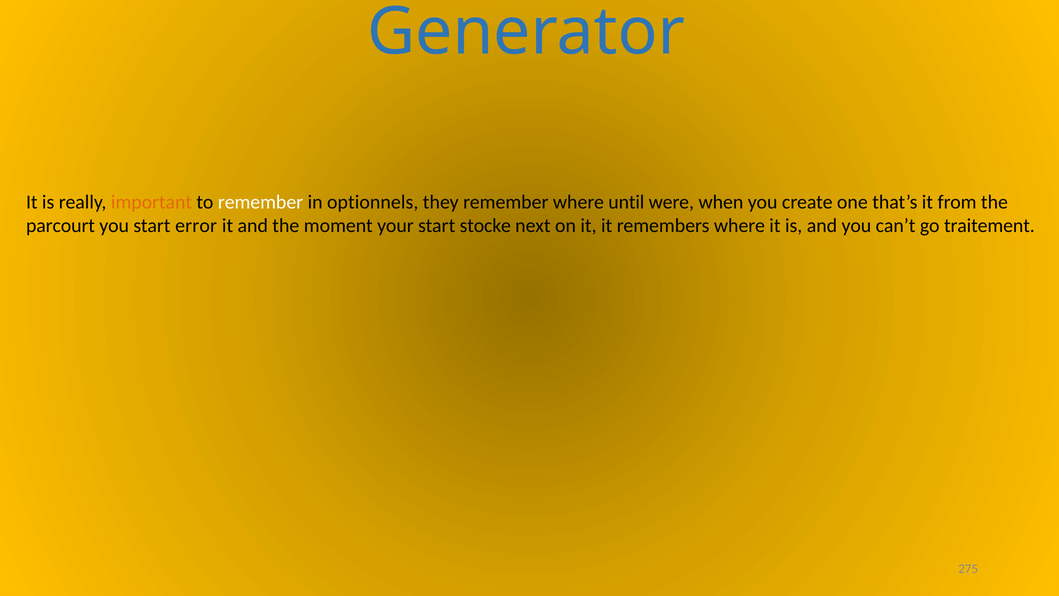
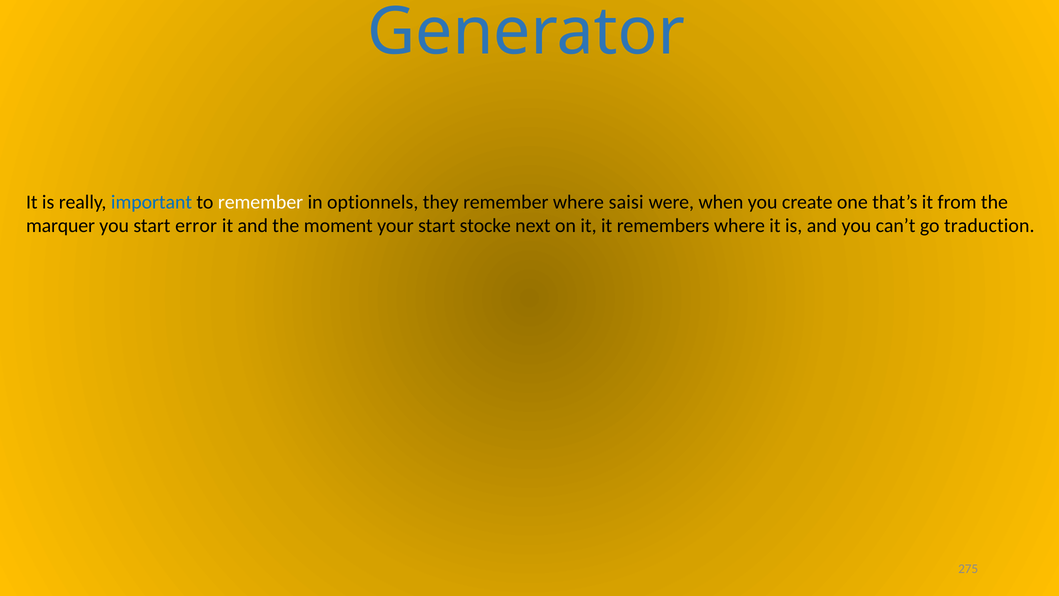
important colour: orange -> blue (152, 202)
until: until -> saisi (626, 202)
parcourt: parcourt -> marquer (61, 226)
traitement: traitement -> traduction (989, 226)
